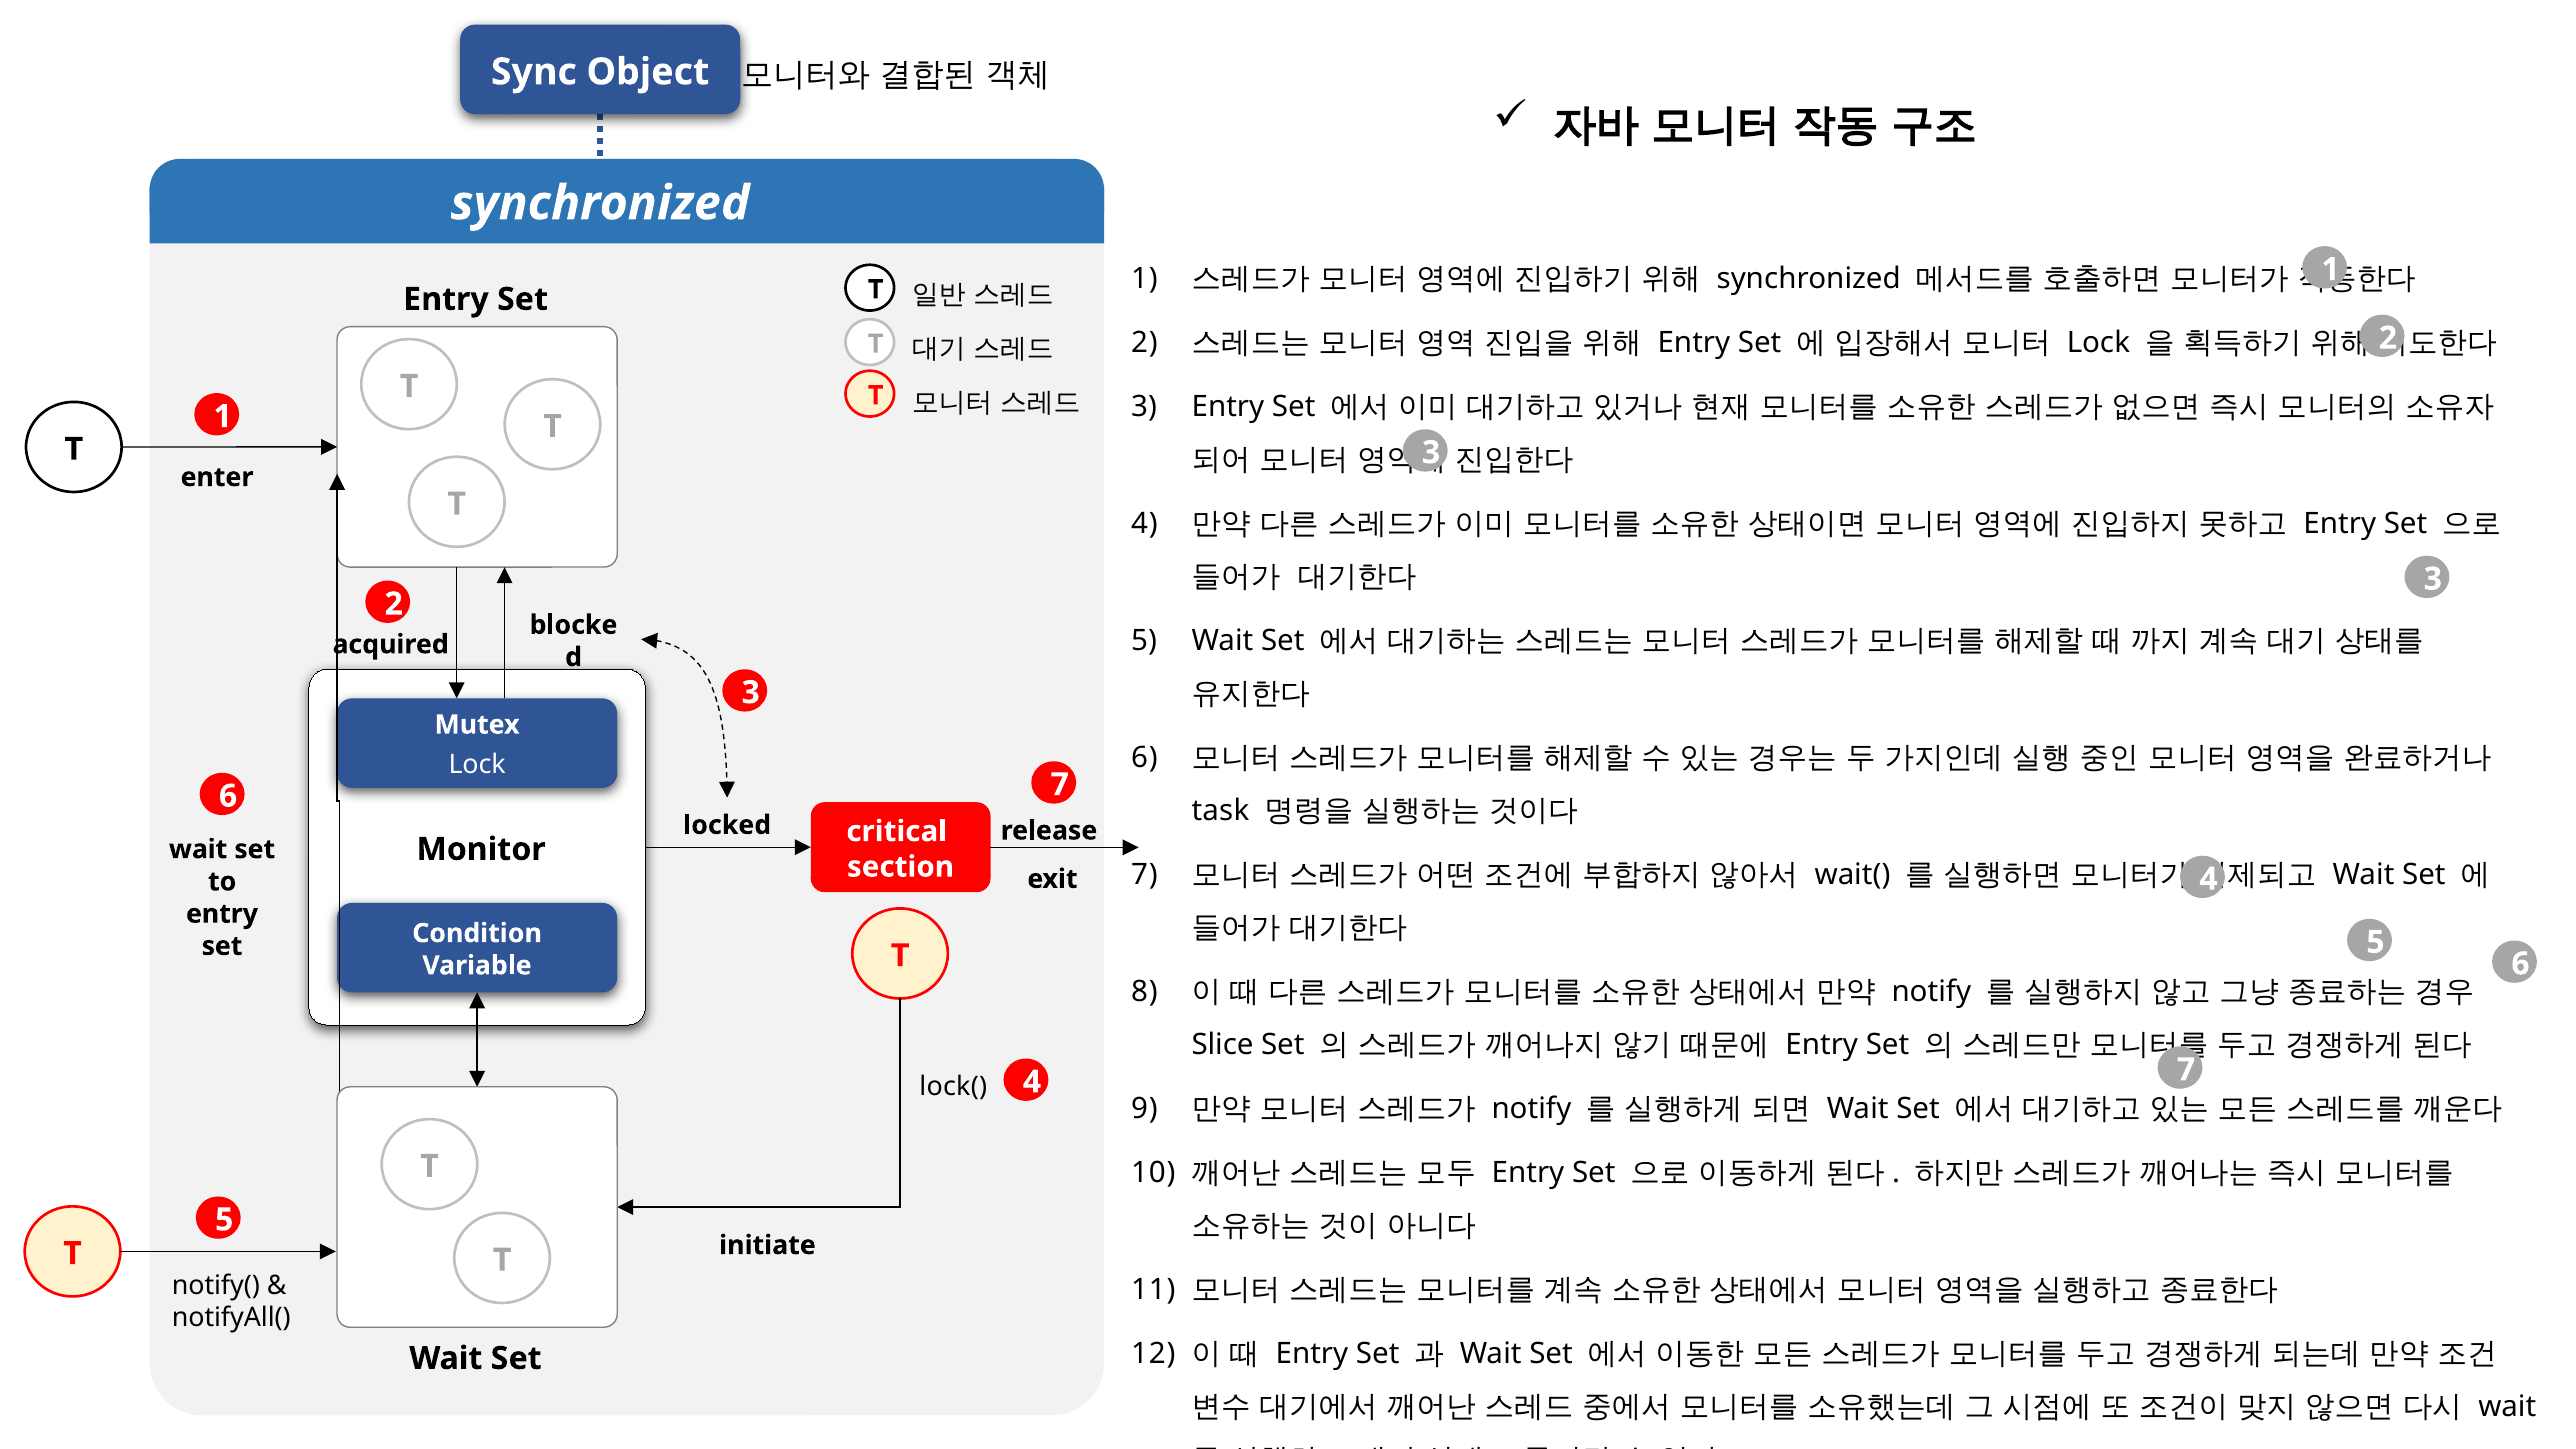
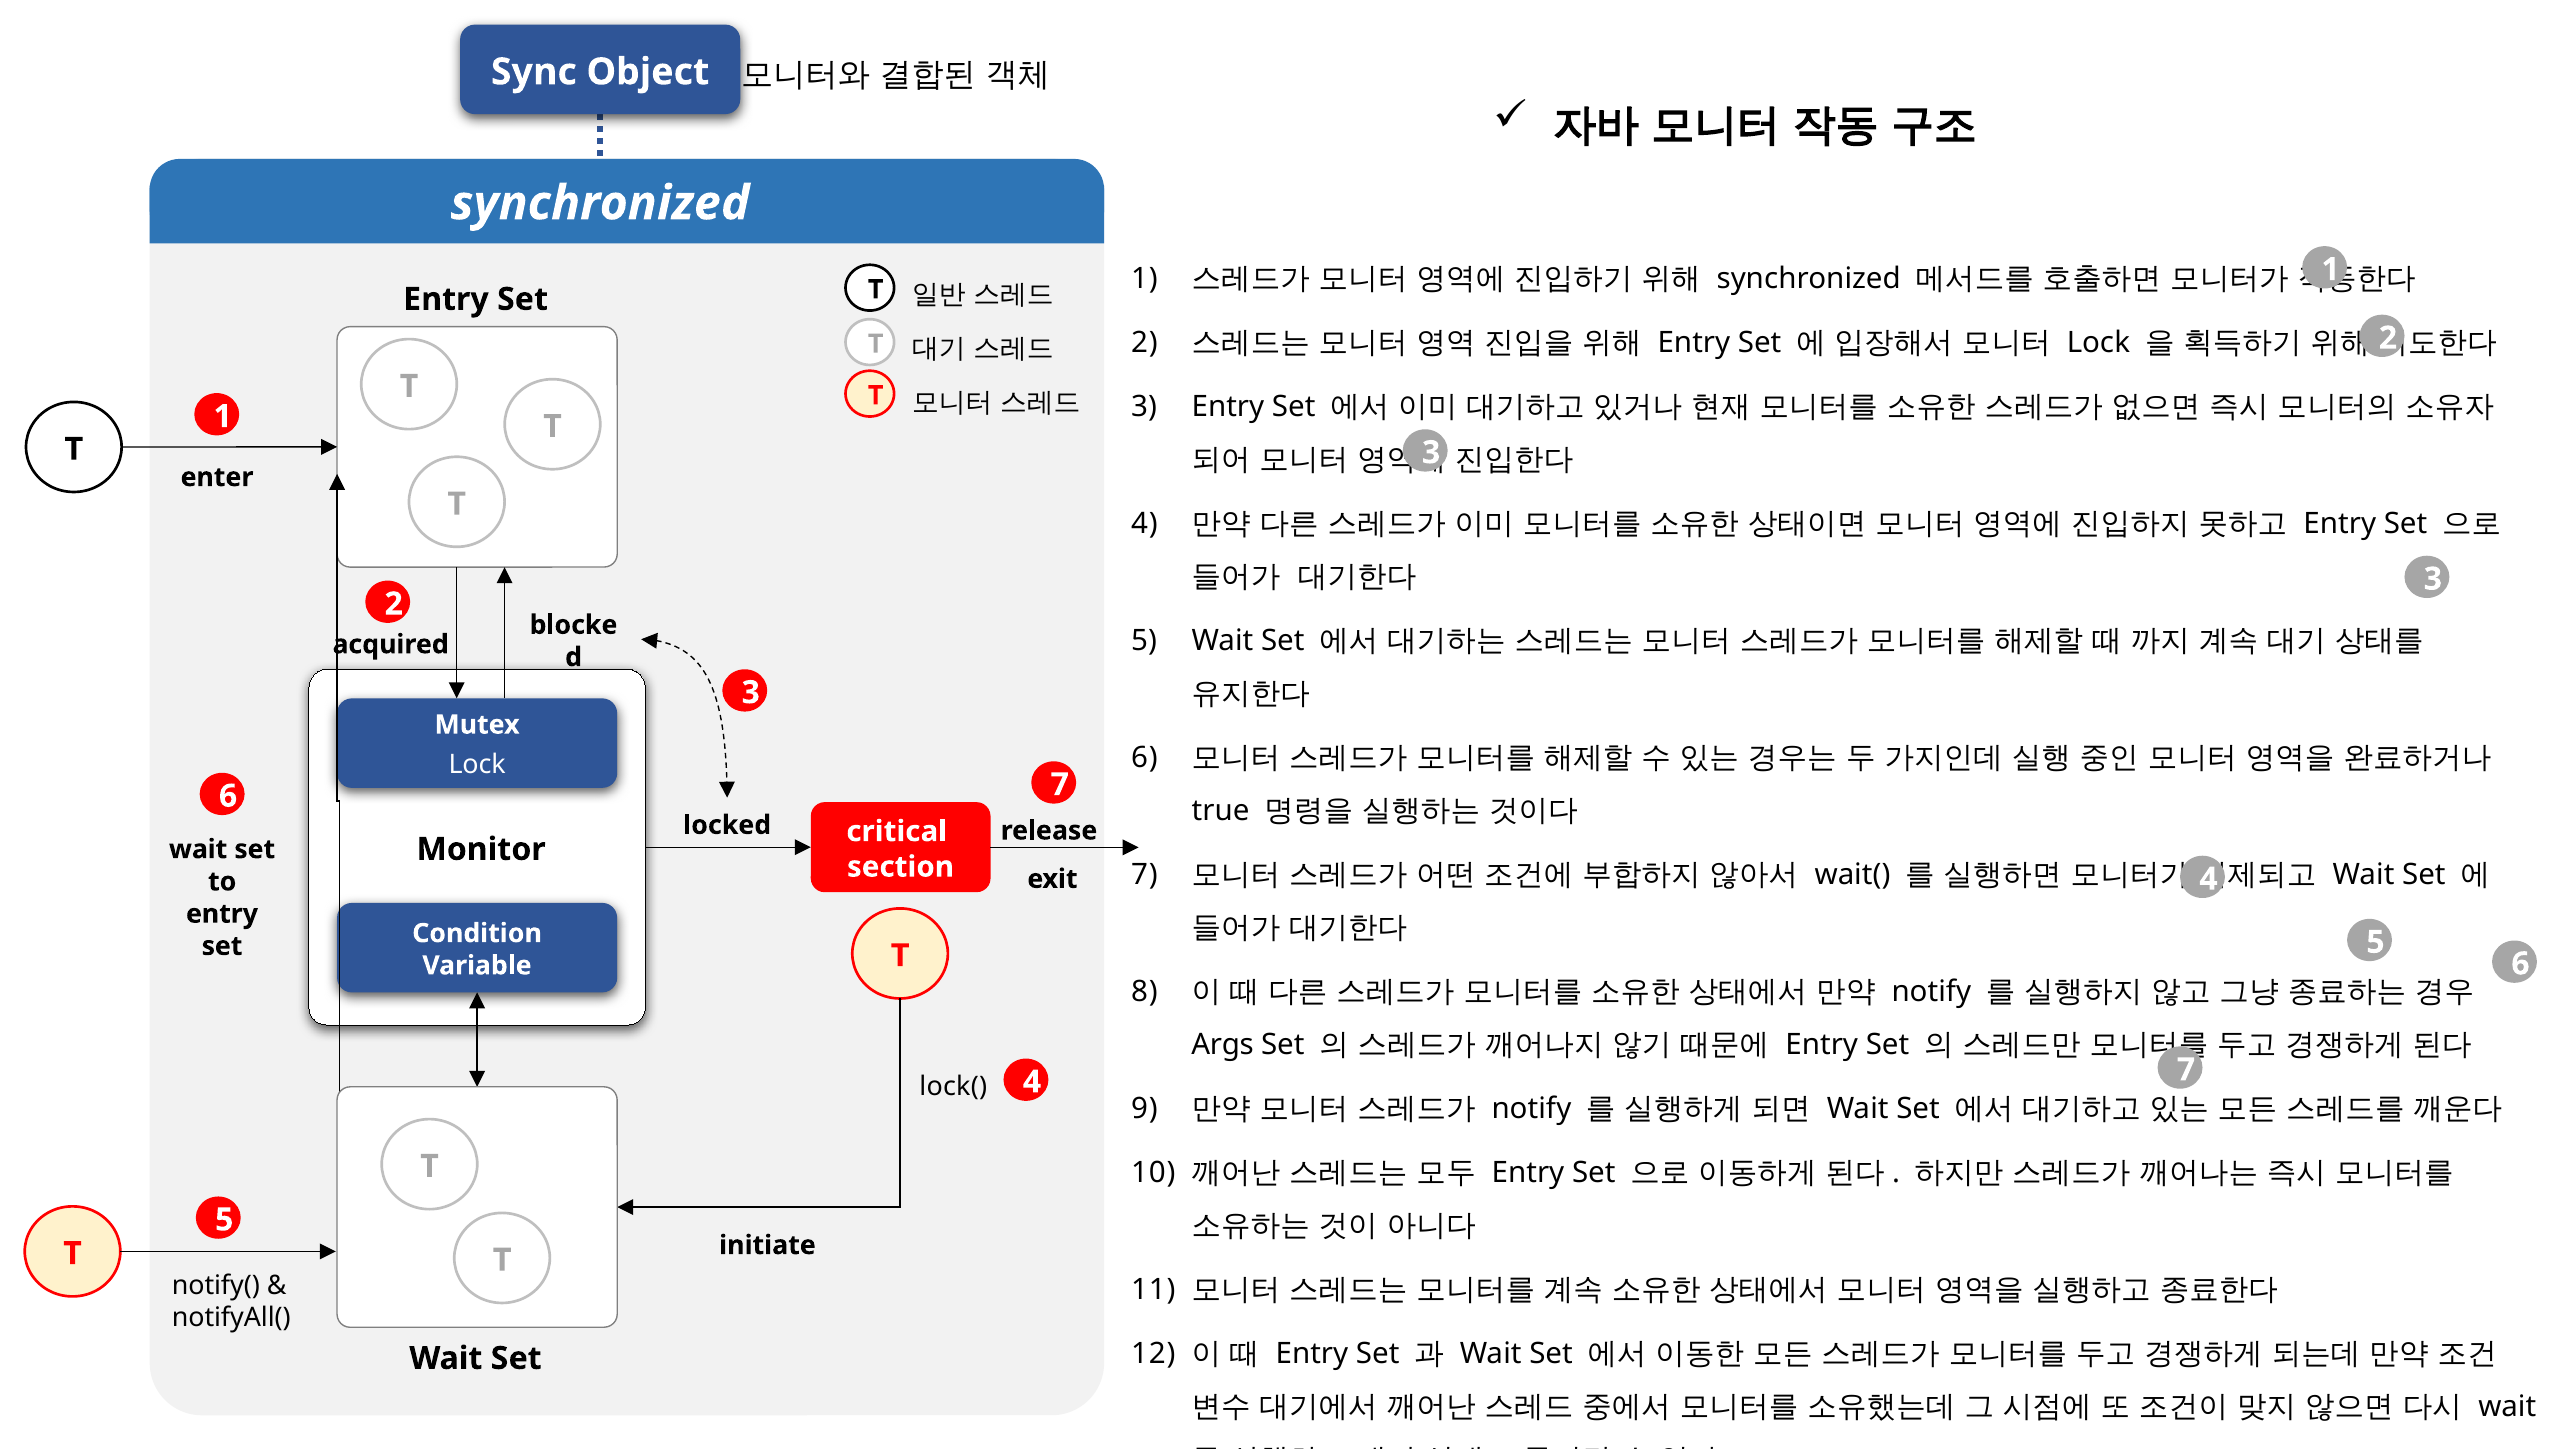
task: task -> true (1221, 811)
Slice: Slice -> Args (1223, 1045)
